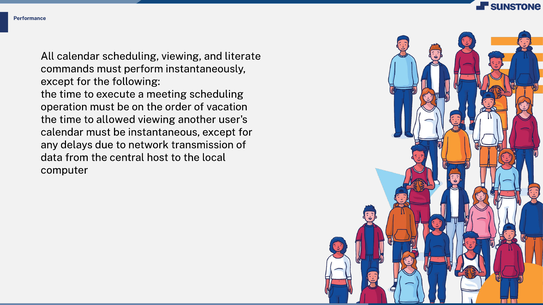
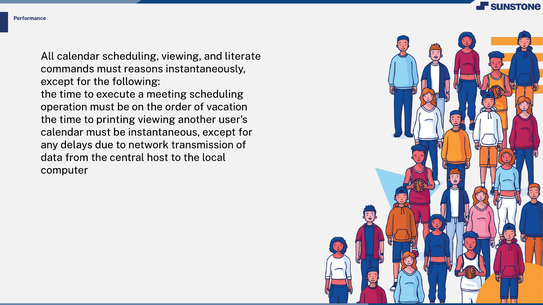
perform: perform -> reasons (143, 69)
allowed: allowed -> printing (116, 120)
